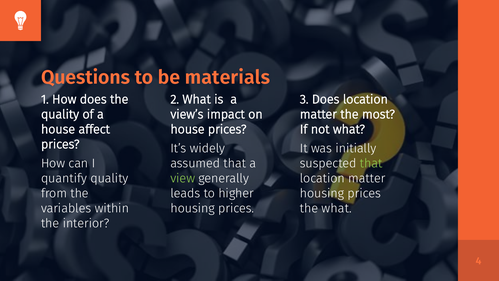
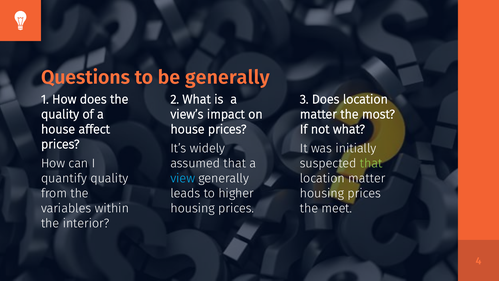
be materials: materials -> generally (227, 77)
view colour: light green -> light blue (183, 178)
the what: what -> meet (337, 208)
